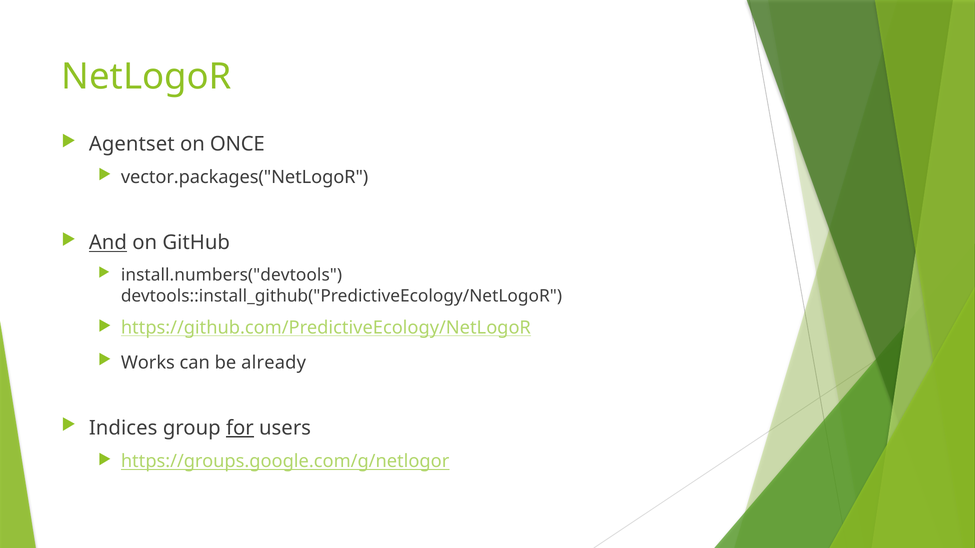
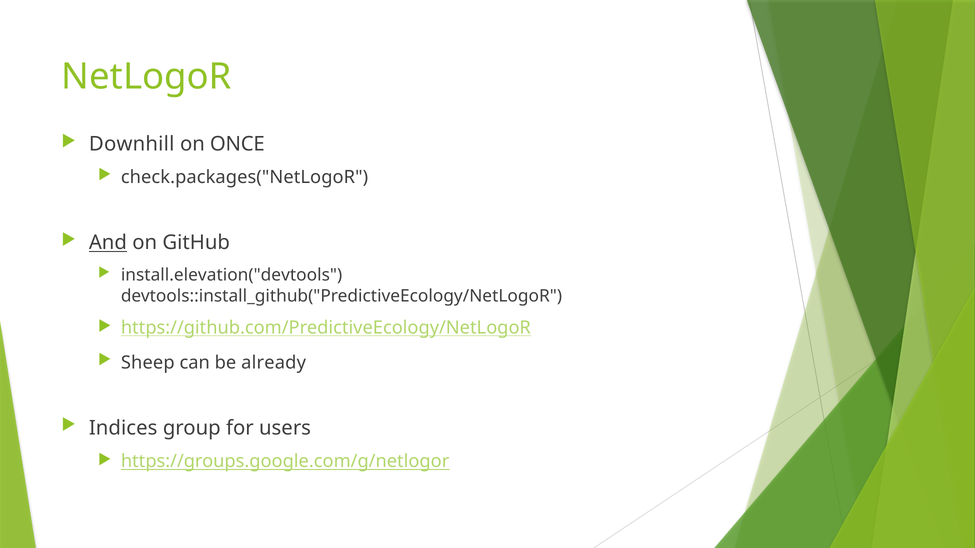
Agentset: Agentset -> Downhill (132, 144)
vector.packages("NetLogoR: vector.packages("NetLogoR -> check.packages("NetLogoR (245, 177)
install.numbers("devtools: install.numbers("devtools -> install.elevation("devtools (232, 275)
Works: Works -> Sheep (148, 363)
for underline: present -> none (240, 428)
